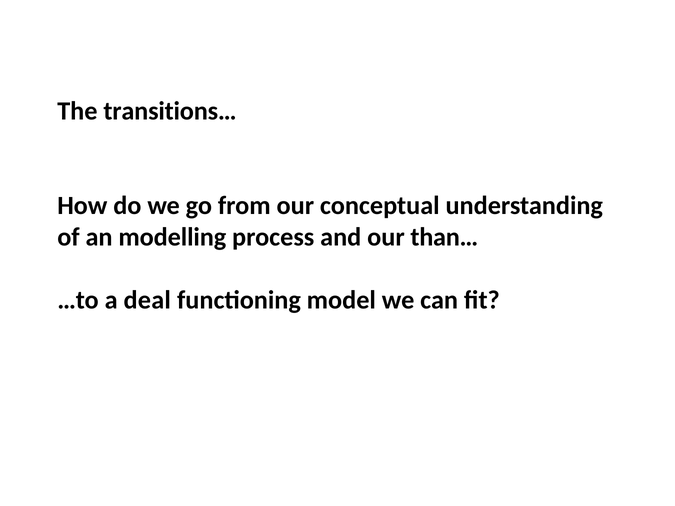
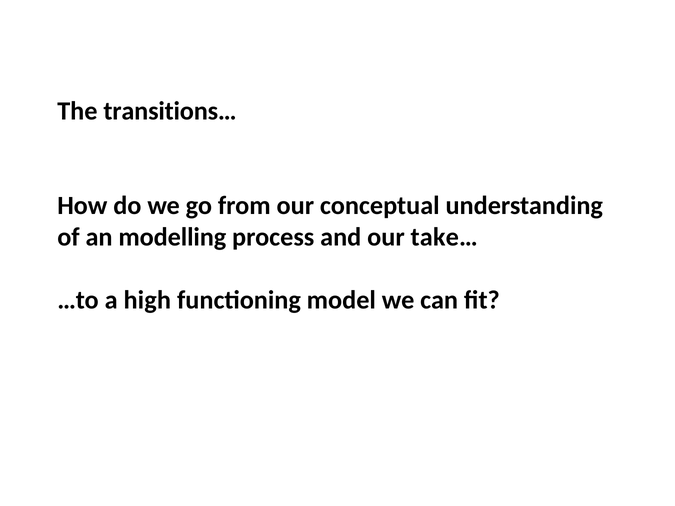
than…: than… -> take… (444, 237)
deal: deal -> high (147, 300)
